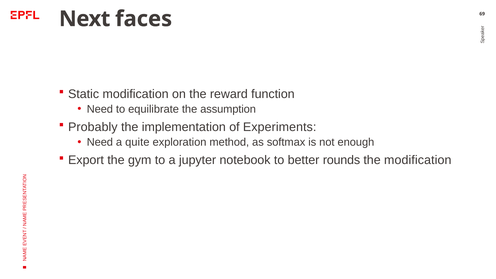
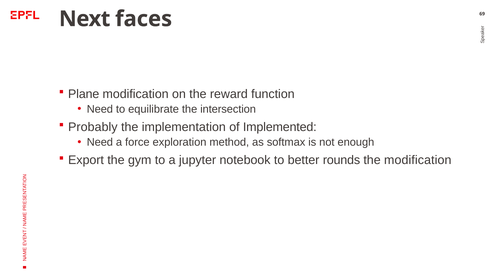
Static: Static -> Plane (84, 94)
assumption: assumption -> intersection (228, 109)
Experiments: Experiments -> Implemented (280, 127)
quite: quite -> force (137, 142)
